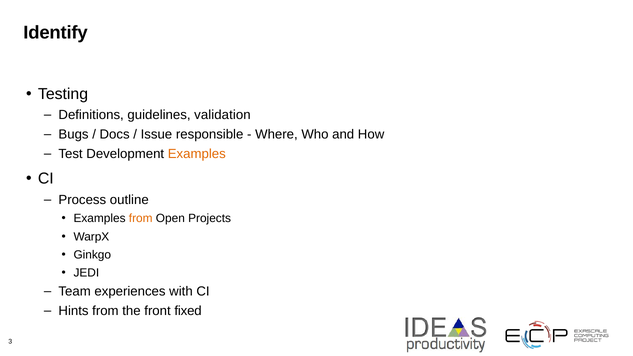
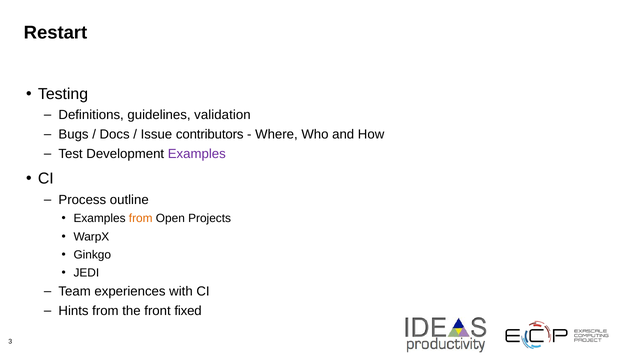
Identify: Identify -> Restart (55, 33)
responsible: responsible -> contributors (210, 134)
Examples colour: orange -> purple (197, 154)
